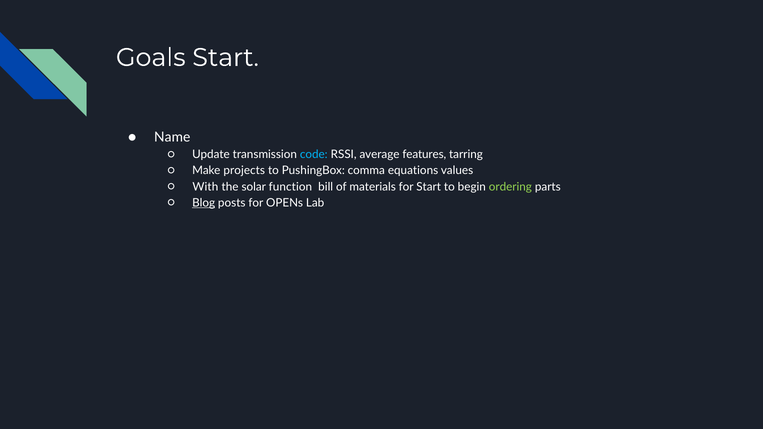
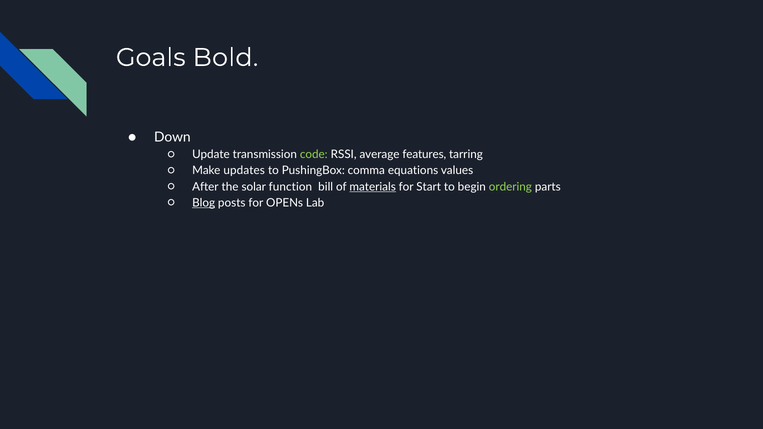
Goals Start: Start -> Bold (225, 58)
Name: Name -> Down (172, 137)
code colour: light blue -> light green (314, 155)
projects: projects -> updates (244, 171)
With: With -> After (205, 187)
materials underline: none -> present (373, 187)
